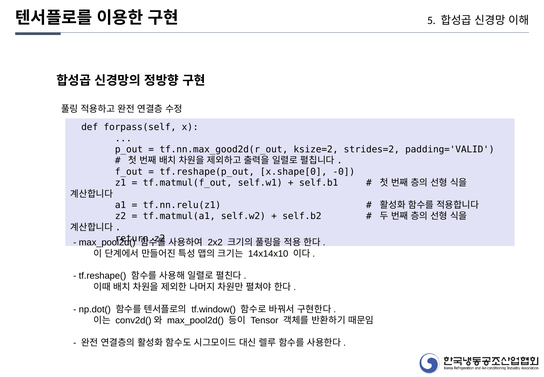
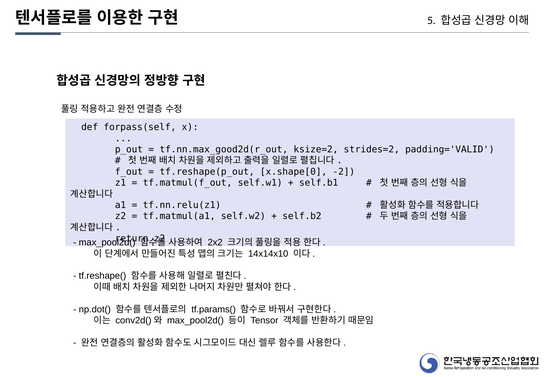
-0: -0 -> -2 (344, 172)
tf.window(: tf.window( -> tf.params( (214, 309)
